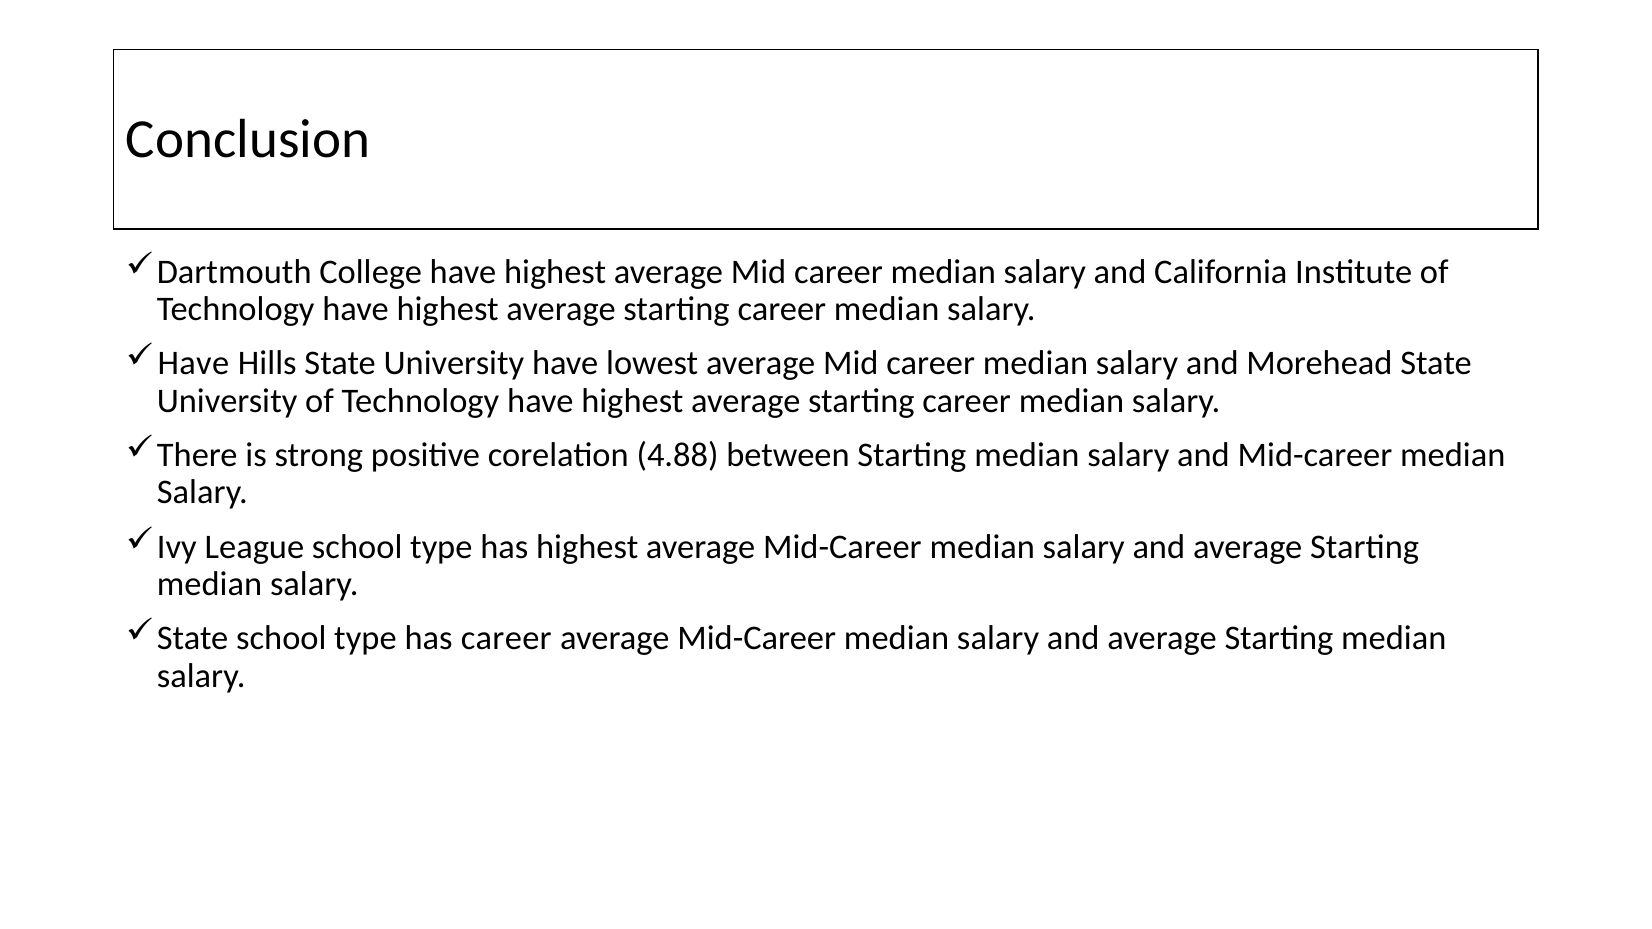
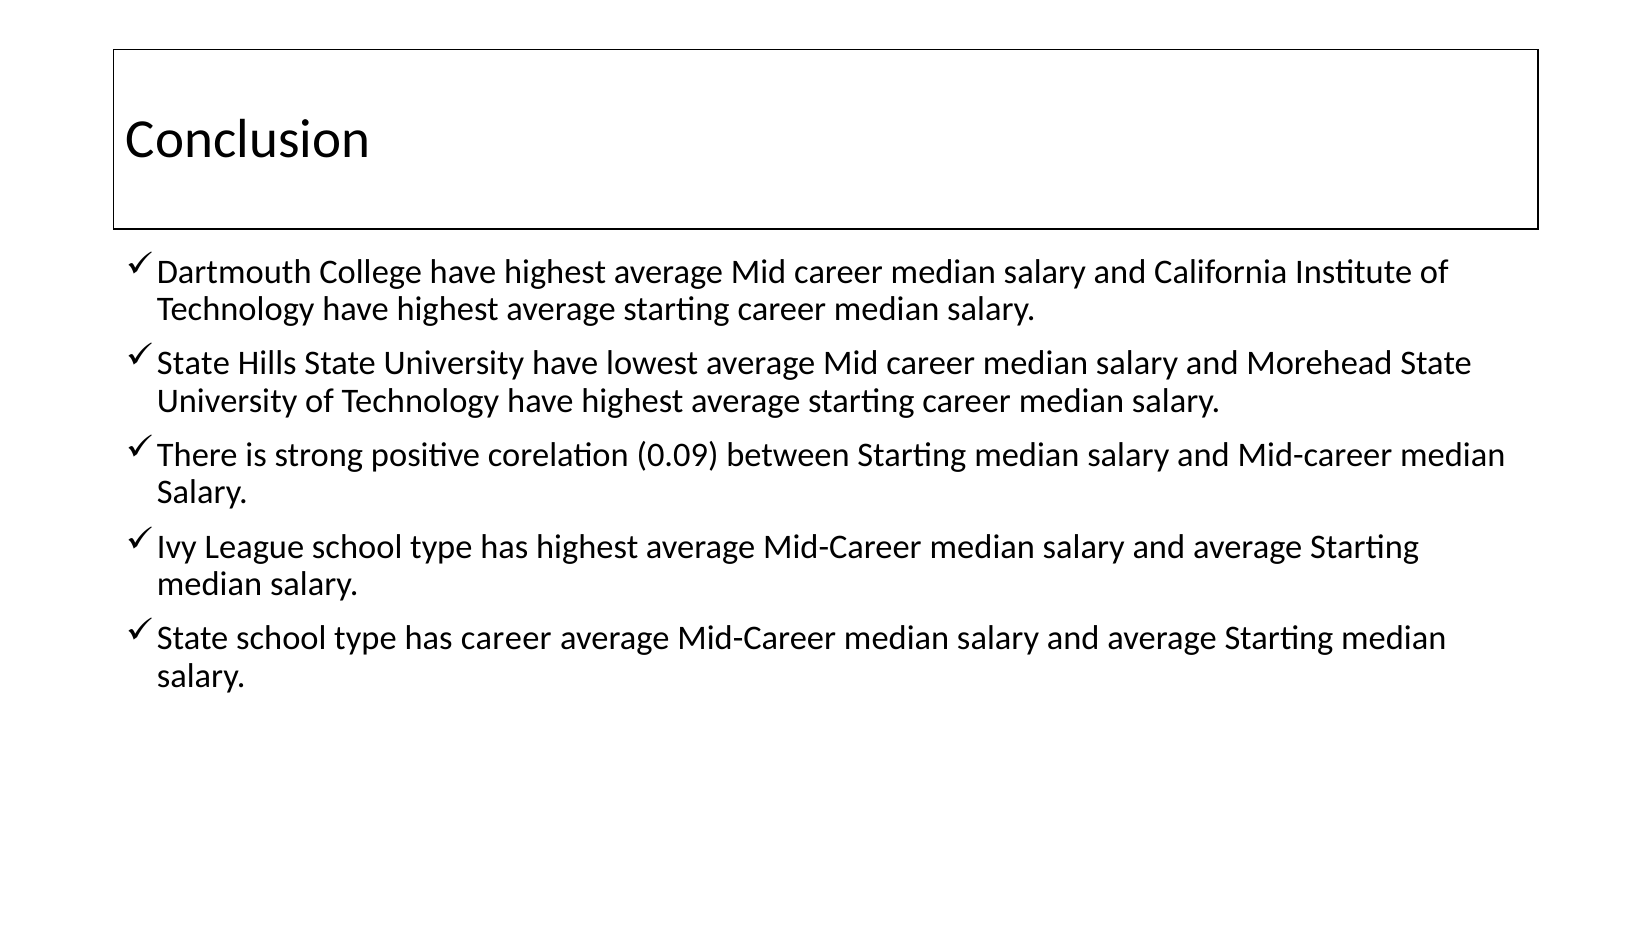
Have: Have -> State (193, 364)
4.88: 4.88 -> 0.09 (678, 455)
